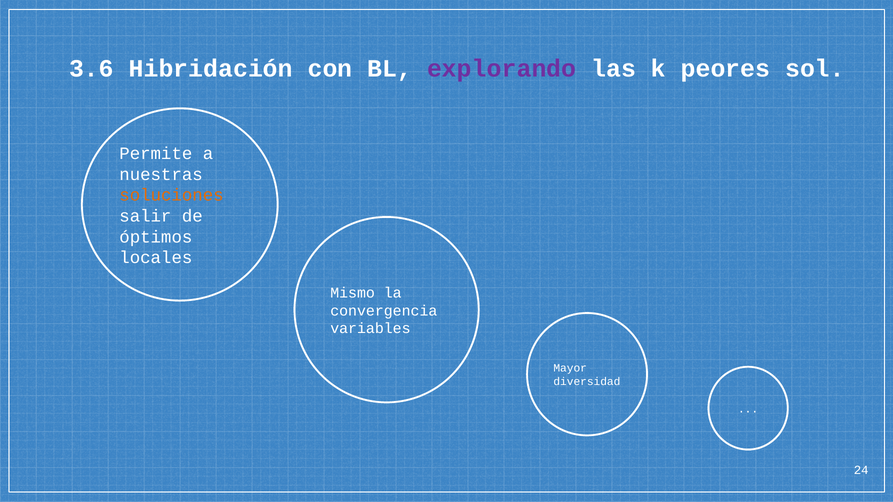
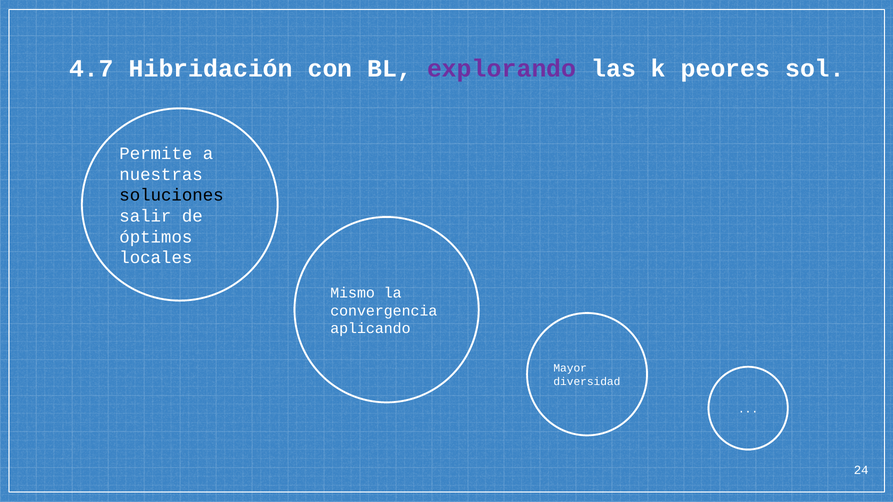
3.6: 3.6 -> 4.7 (91, 69)
soluciones colour: orange -> black (171, 195)
variables: variables -> aplicando (370, 329)
